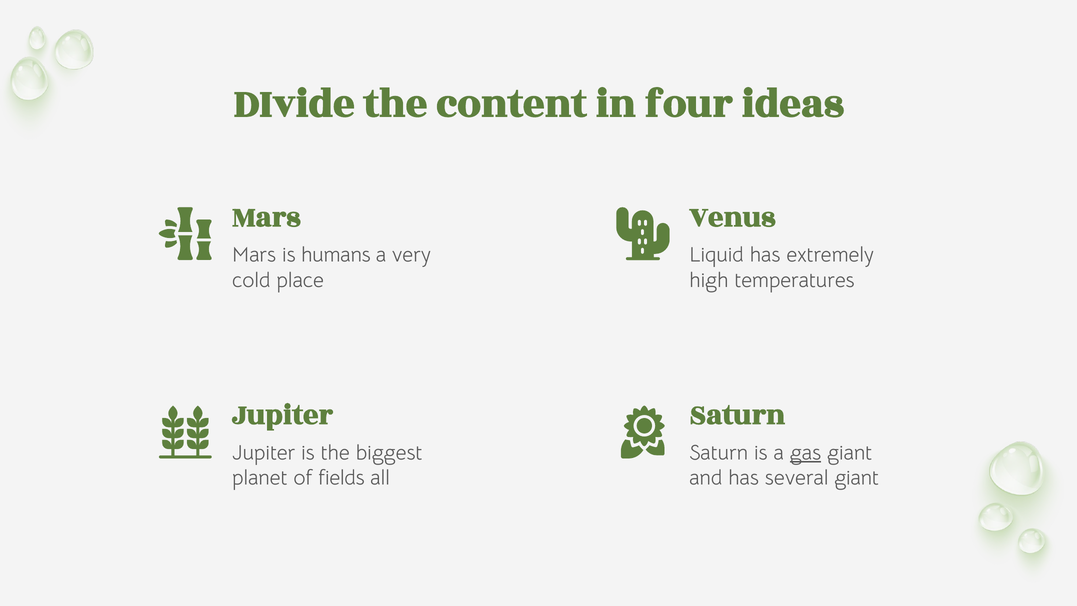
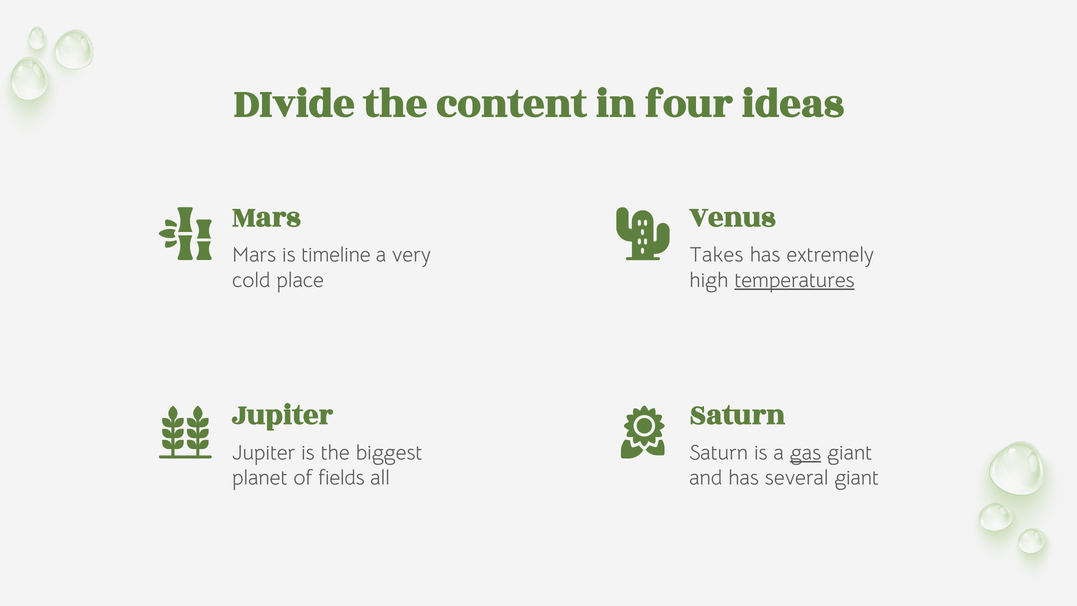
humans: humans -> timeline (336, 255)
Liquid: Liquid -> Takes (716, 255)
temperatures underline: none -> present (794, 280)
